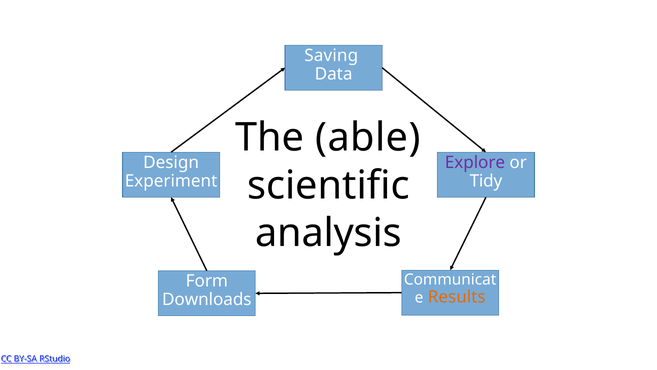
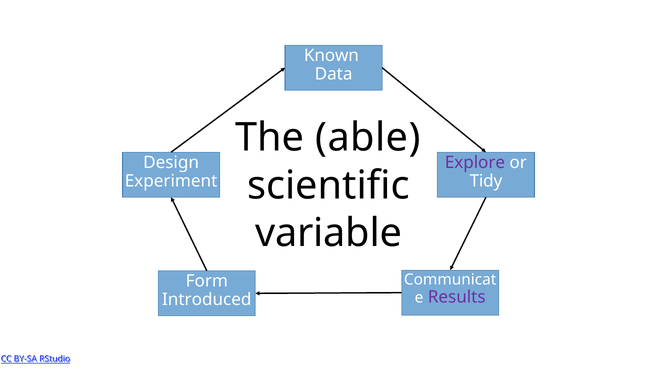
Saving: Saving -> Known (331, 56)
analysis: analysis -> variable (329, 233)
Results colour: orange -> purple (457, 297)
Downloads: Downloads -> Introduced (207, 299)
